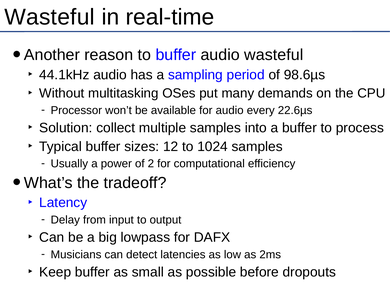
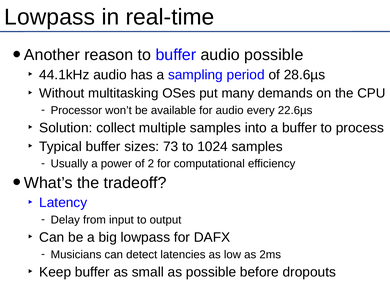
Wasteful: Wasteful -> Lowpass (50, 17)
audio wasteful: wasteful -> possible (274, 55)
98.6µs: 98.6µs -> 28.6µs (304, 75)
12: 12 -> 73 (171, 147)
